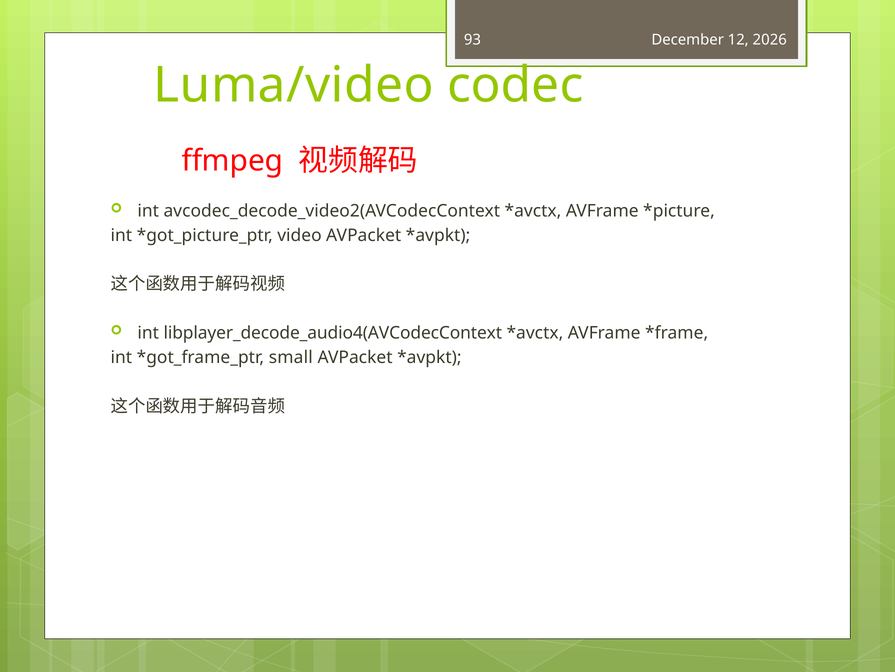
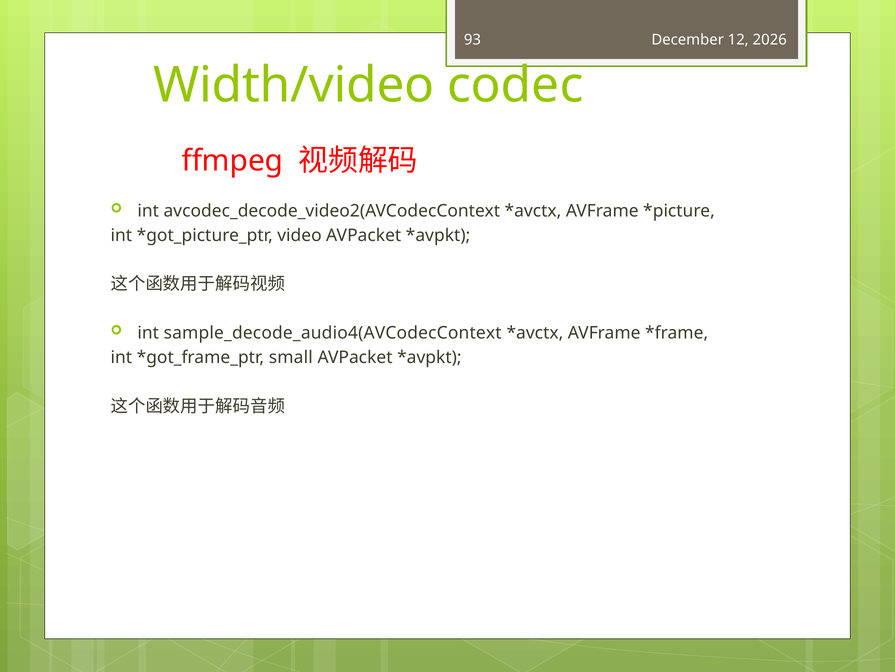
Luma/video: Luma/video -> Width/video (294, 85)
libplayer_decode_audio4(AVCodecContext: libplayer_decode_audio4(AVCodecContext -> sample_decode_audio4(AVCodecContext (333, 333)
